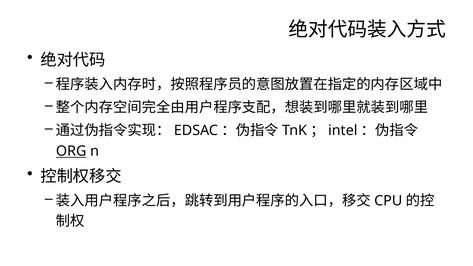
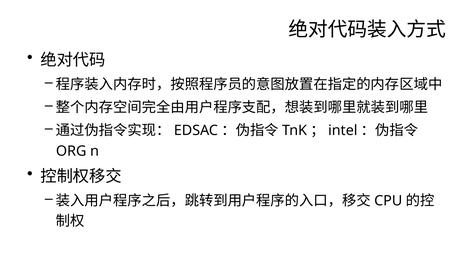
ORG underline: present -> none (71, 151)
